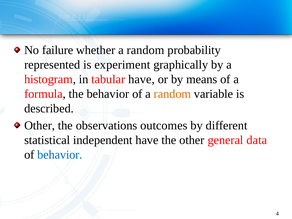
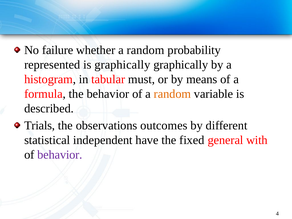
is experiment: experiment -> graphically (122, 65)
tabular have: have -> must (142, 79)
Other: Other -> Trials (40, 126)
the other: other -> fixed (192, 140)
data: data -> with (257, 140)
behavior colour: blue -> purple (60, 155)
